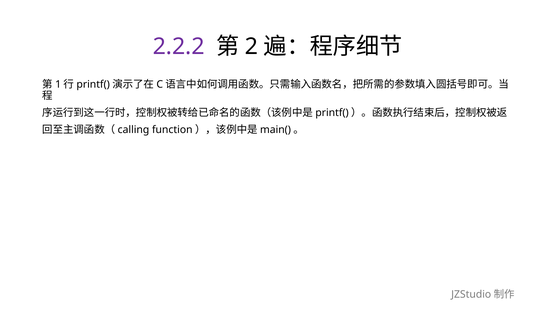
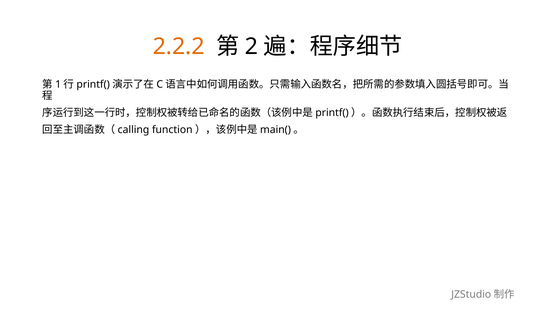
2.2.2 colour: purple -> orange (179, 47)
